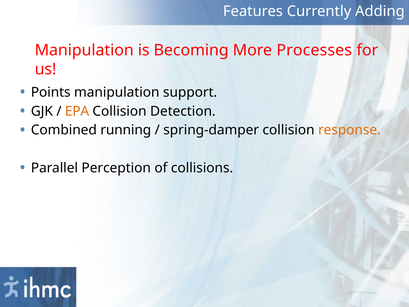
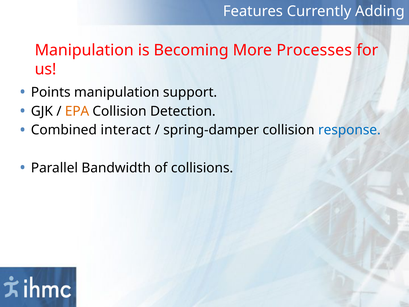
running: running -> interact (126, 130)
response colour: orange -> blue (349, 130)
Perception: Perception -> Bandwidth (116, 168)
